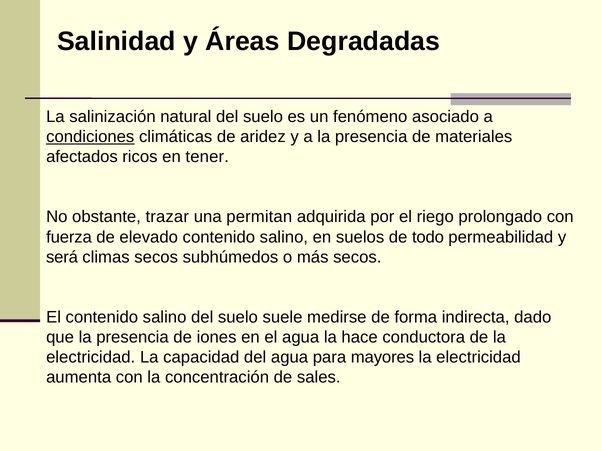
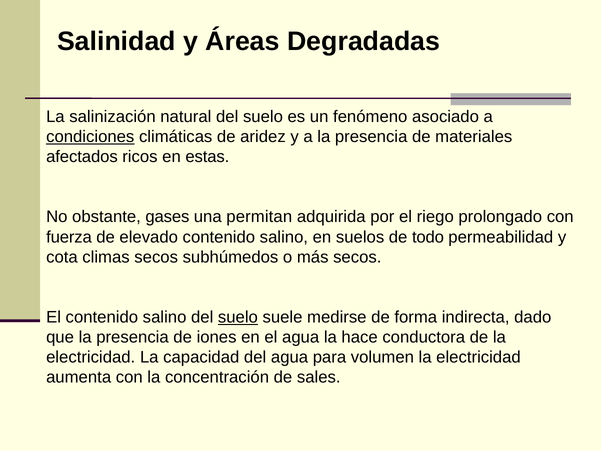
tener: tener -> estas (207, 157)
trazar: trazar -> gases (167, 217)
será: será -> cota (62, 257)
suelo underline: none -> present (238, 317)
mayores: mayores -> volumen (382, 357)
